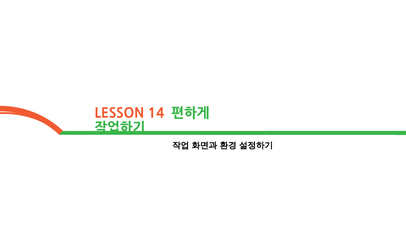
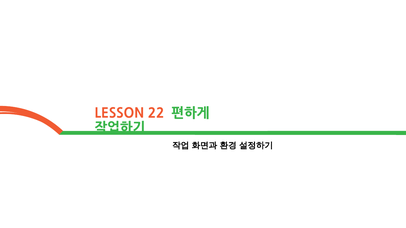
14: 14 -> 22 (156, 114)
